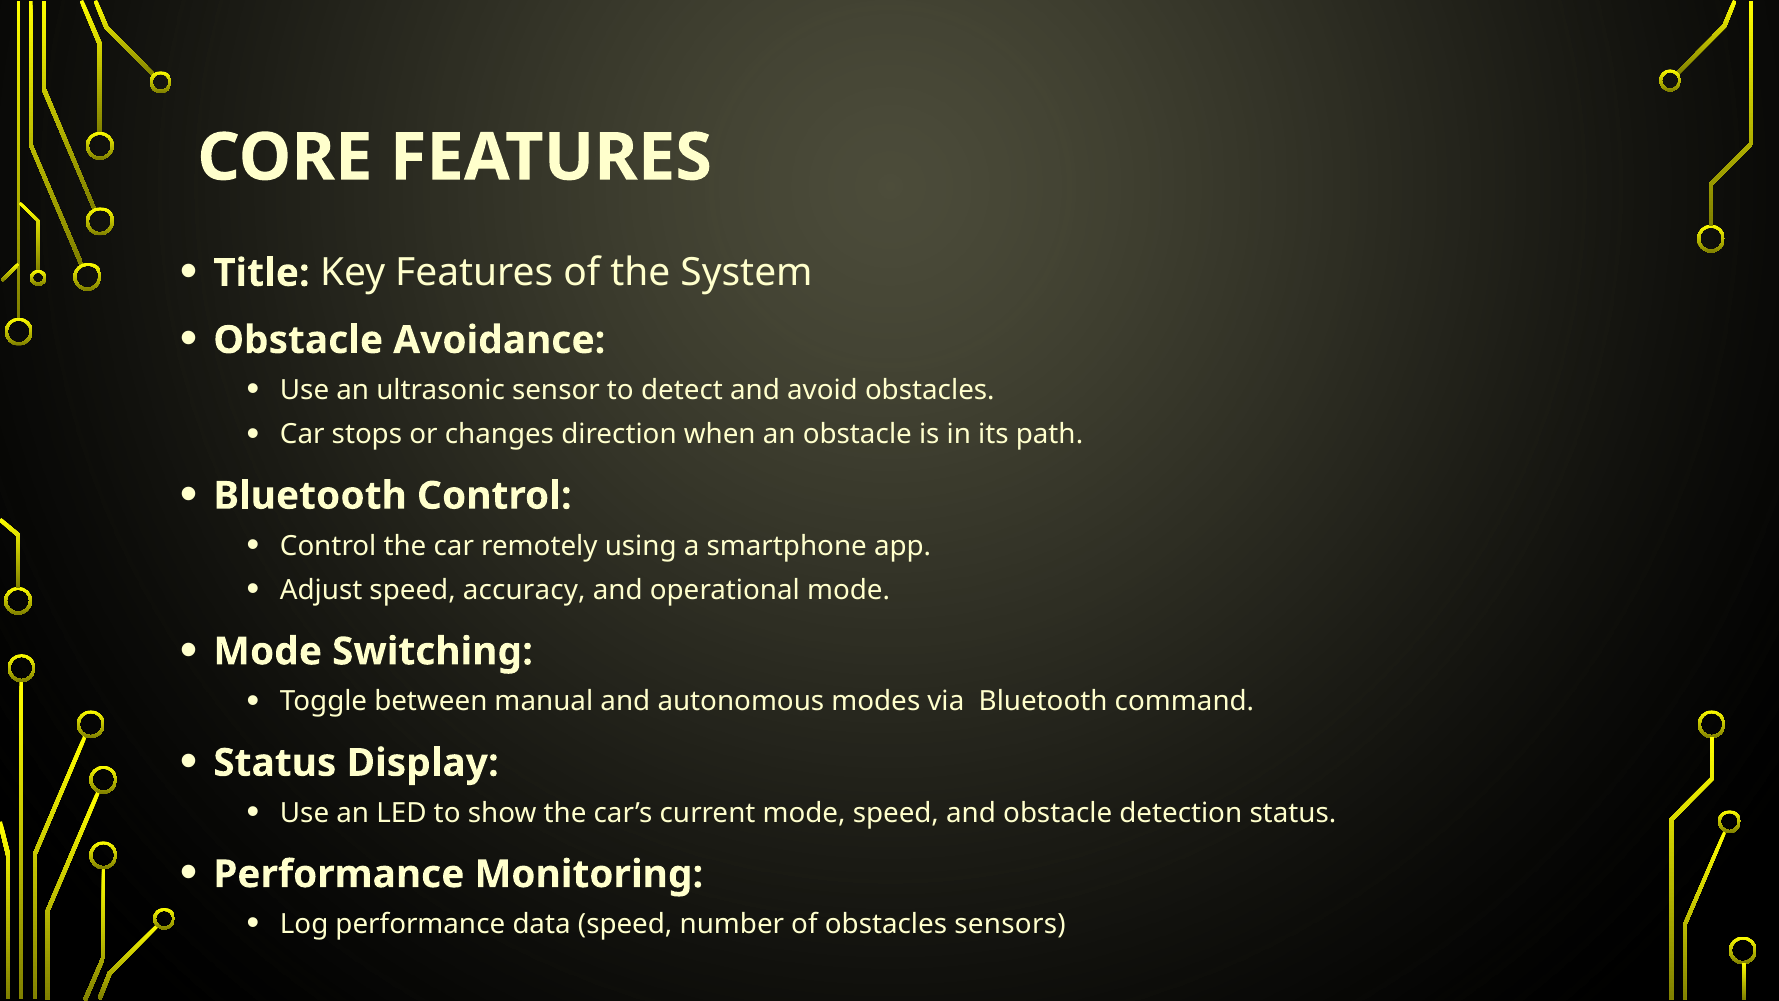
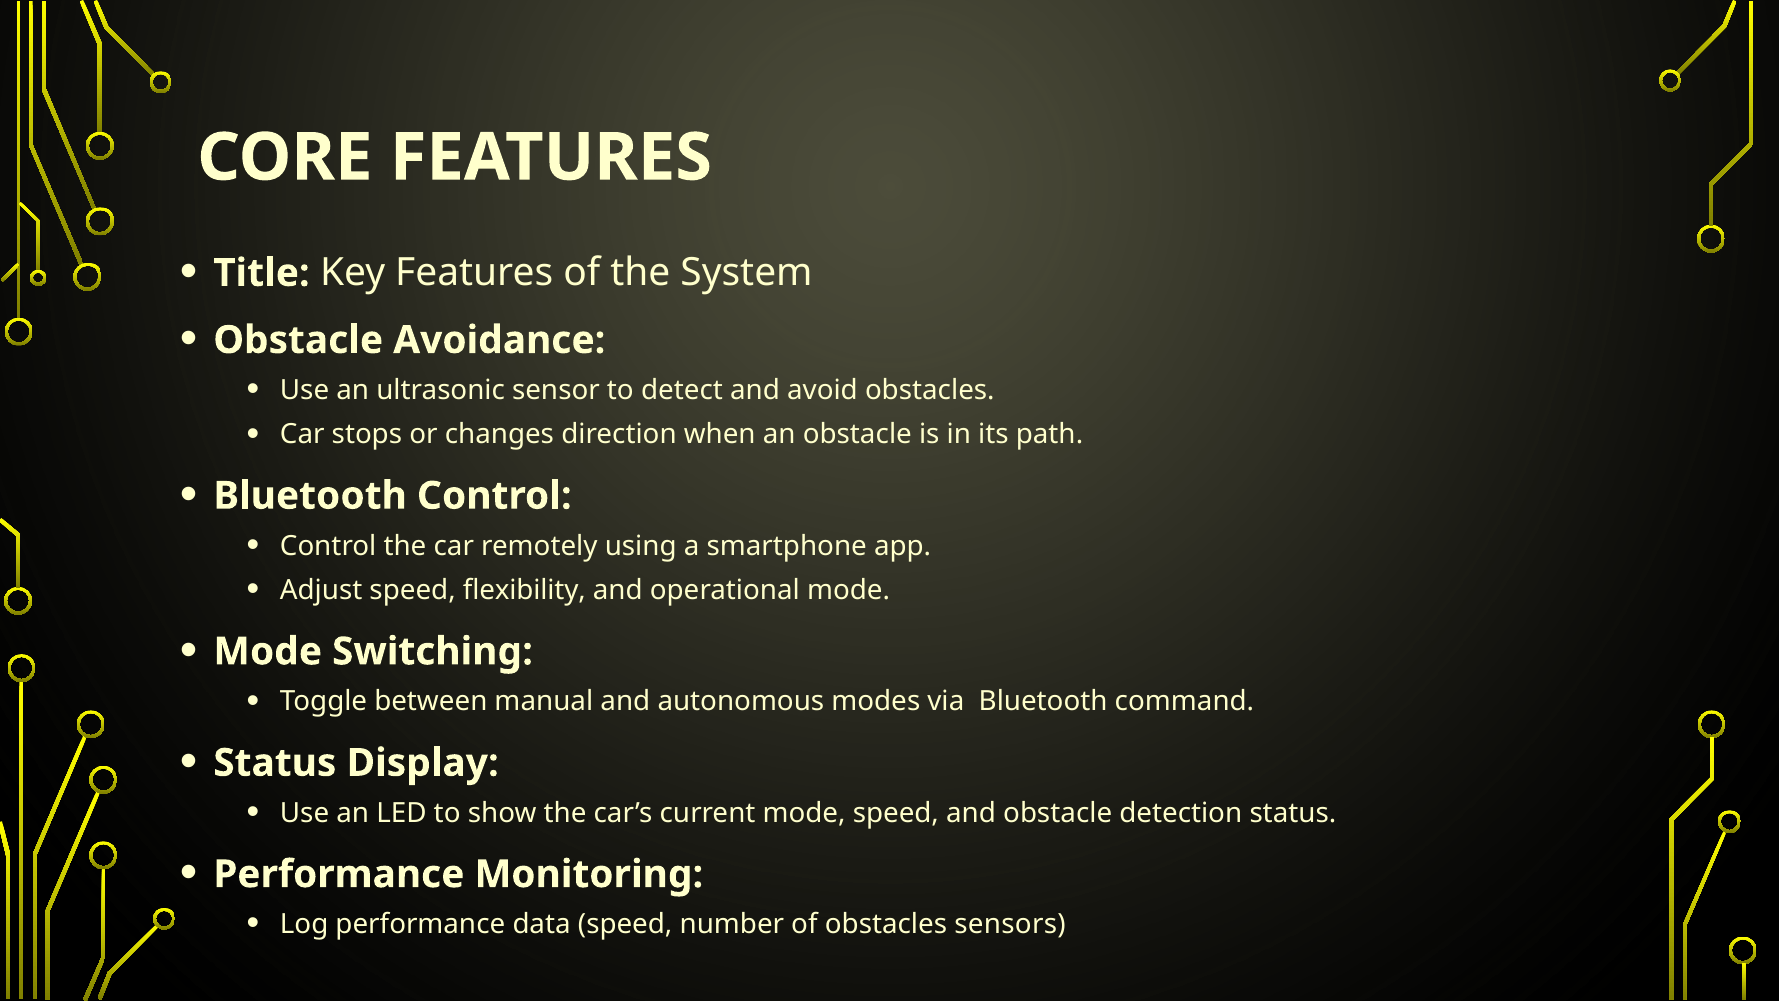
accuracy: accuracy -> flexibility (524, 590)
